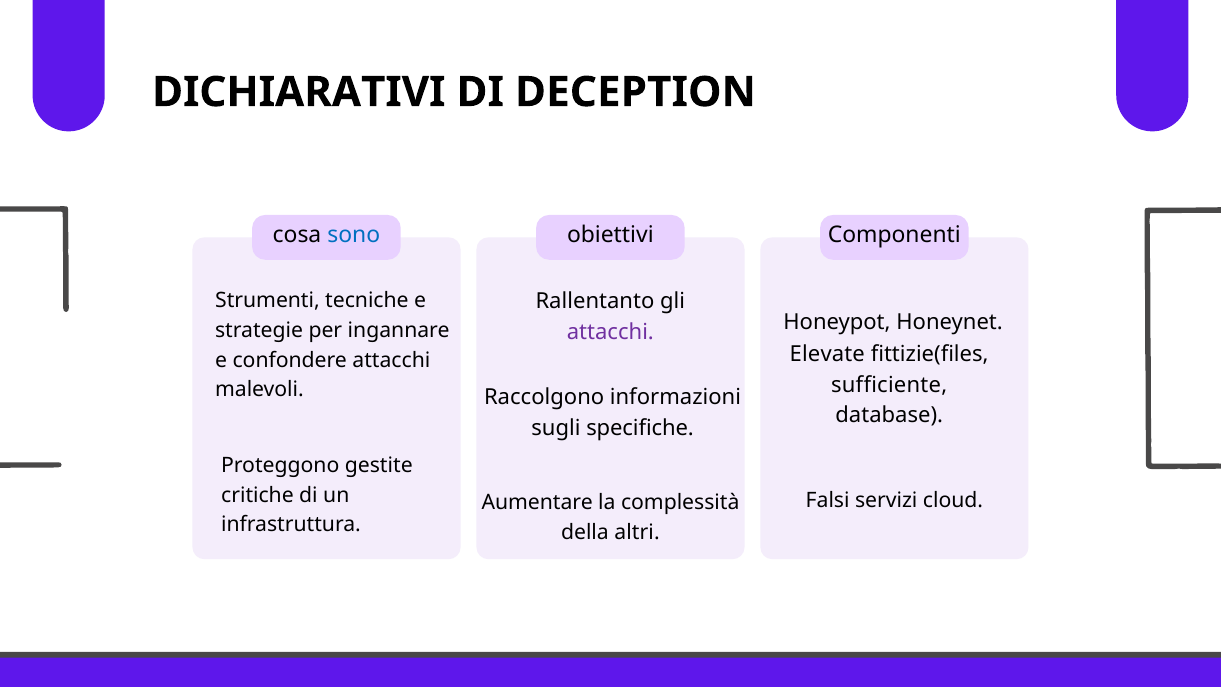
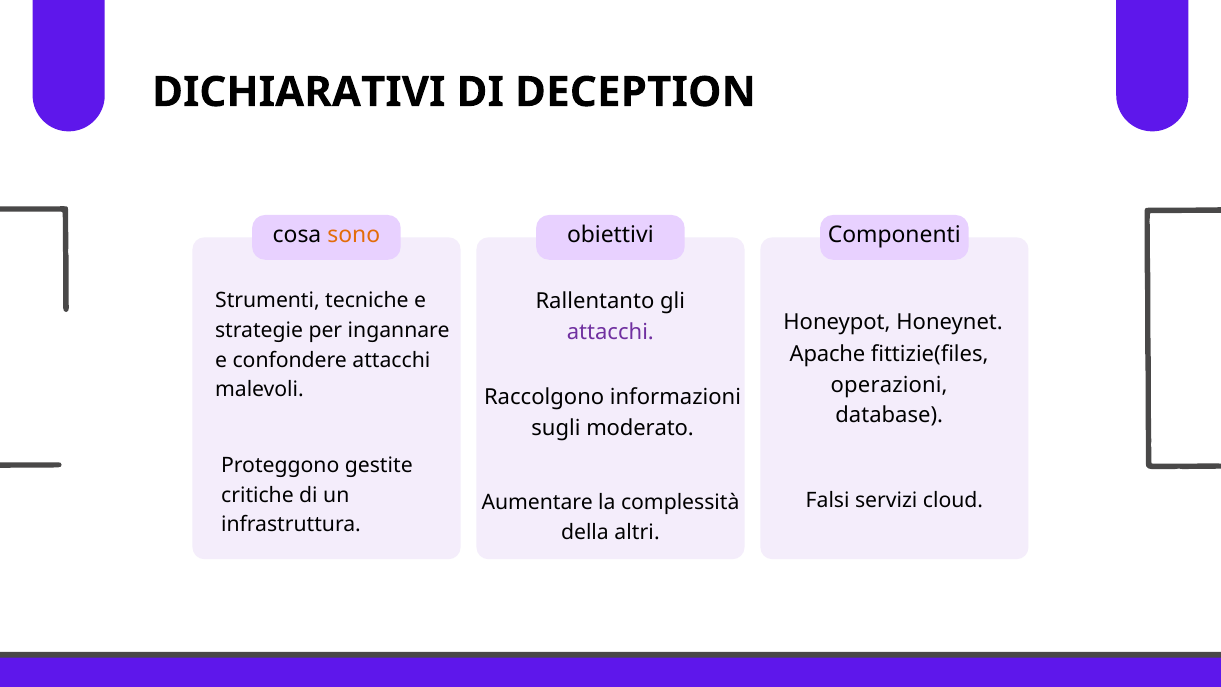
sono colour: blue -> orange (354, 235)
Elevate: Elevate -> Apache (827, 354)
sufficiente: sufficiente -> operazioni (889, 385)
specifiche: specifiche -> moderato (640, 428)
